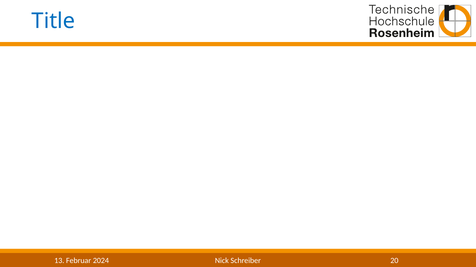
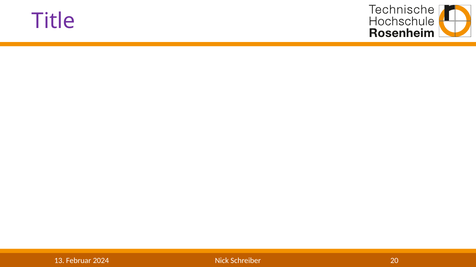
Title colour: blue -> purple (53, 21)
